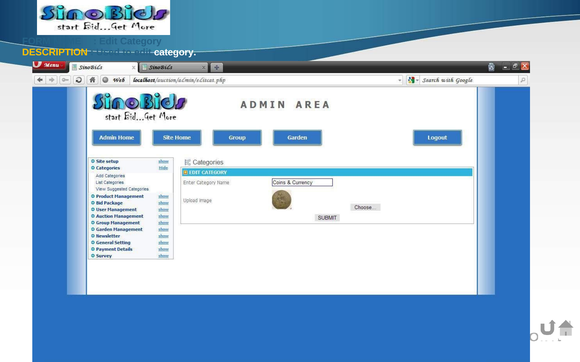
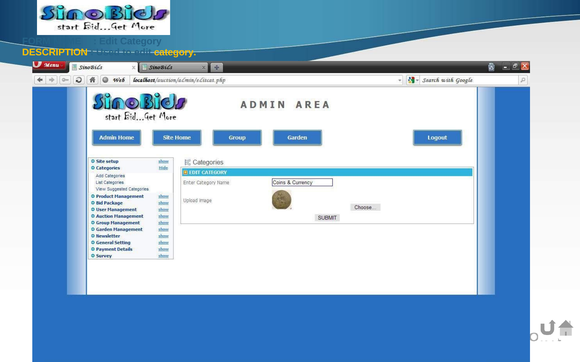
category colour: white -> yellow (175, 52)
